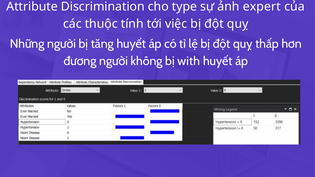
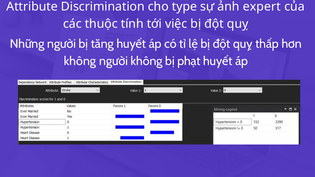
đương: đương -> không (80, 61)
with: with -> phạt (189, 61)
